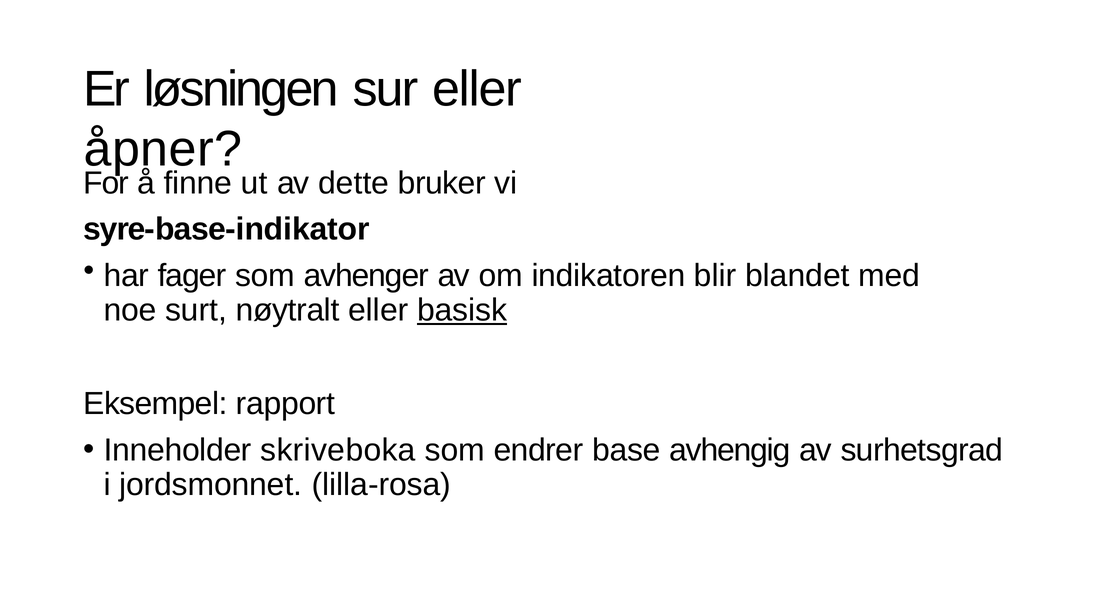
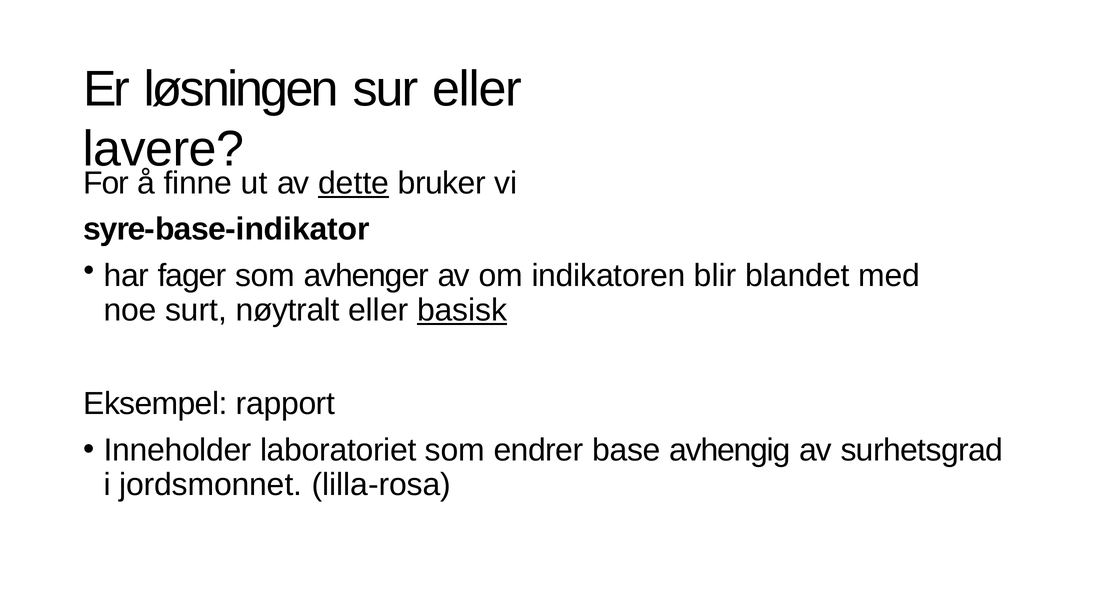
åpner: åpner -> lavere (164, 149)
dette underline: none -> present (354, 183)
skriveboka: skriveboka -> laboratoriet (338, 450)
